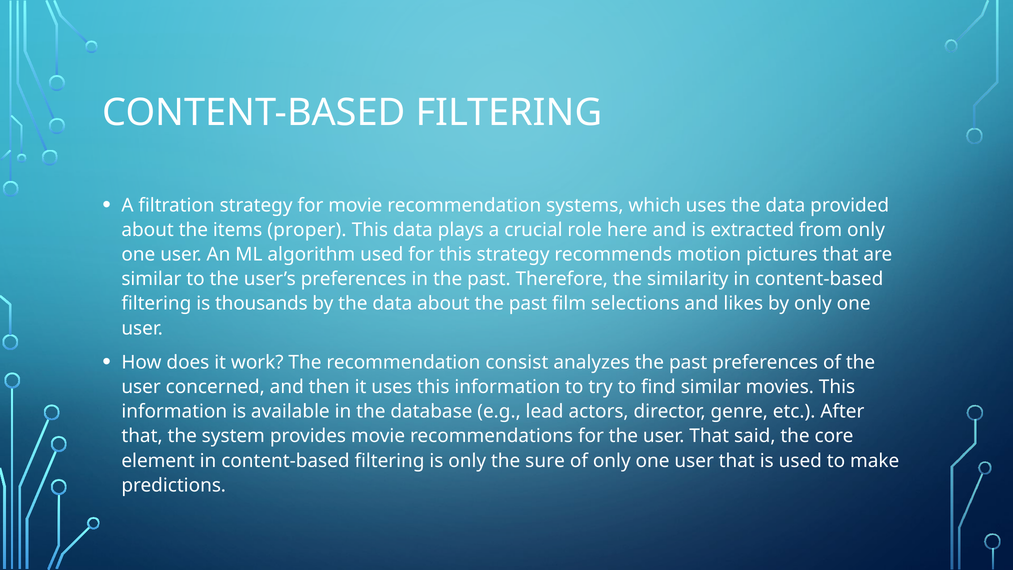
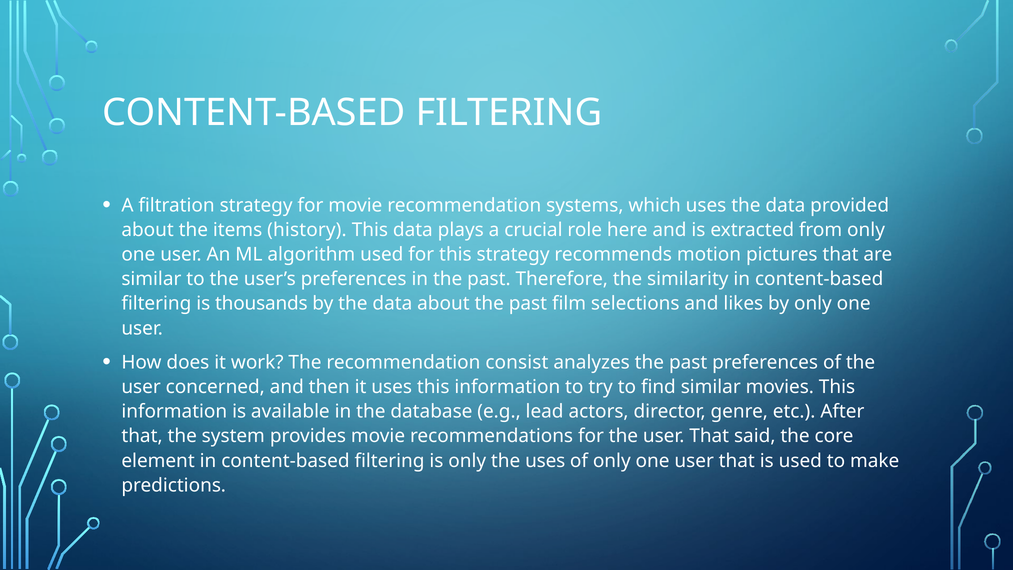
proper: proper -> history (307, 230)
the sure: sure -> uses (545, 461)
